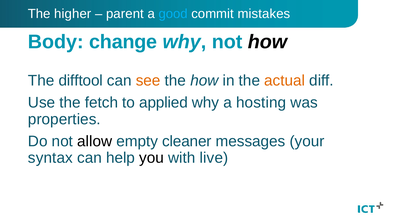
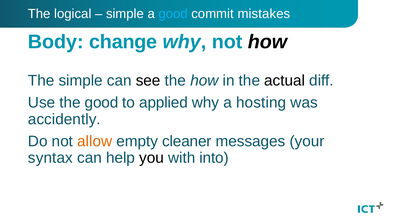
higher: higher -> logical (73, 14)
parent: parent -> simple (125, 14)
The difftool: difftool -> simple (81, 80)
see colour: orange -> black (148, 80)
actual colour: orange -> black (285, 80)
the fetch: fetch -> good (102, 102)
properties: properties -> accidently (64, 119)
allow colour: black -> orange (95, 141)
live: live -> into (214, 158)
